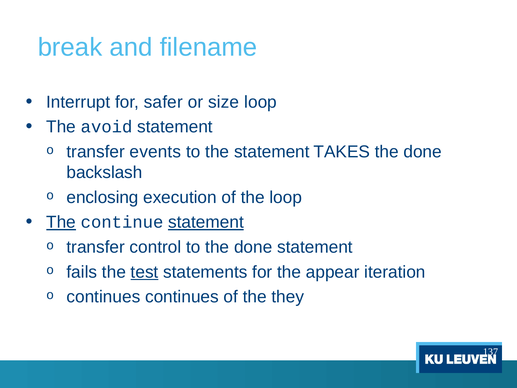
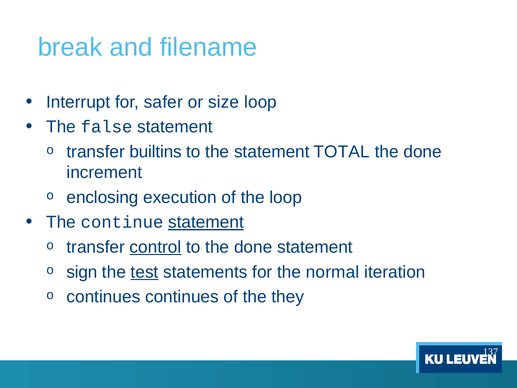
avoid: avoid -> false (107, 127)
events: events -> builtins (156, 152)
TAKES: TAKES -> TOTAL (342, 152)
backslash: backslash -> increment (104, 172)
The underline: present -> none (61, 222)
control underline: none -> present (156, 247)
fails: fails -> sign (82, 272)
appear: appear -> normal (333, 272)
